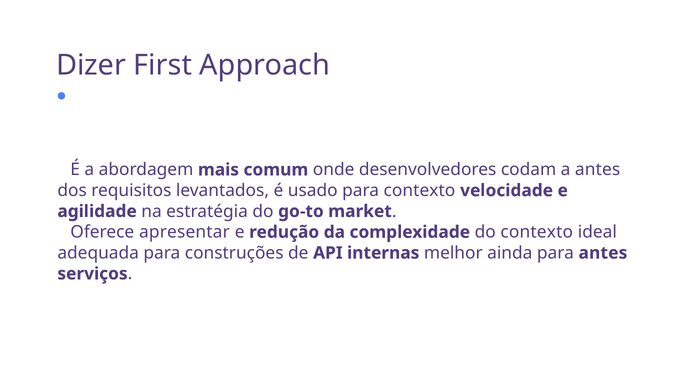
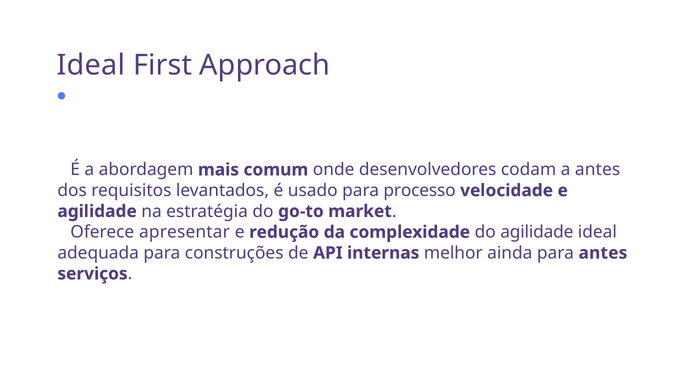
Dizer: Dizer -> Ideal (91, 65)
para contexto: contexto -> processo (420, 190)
do contexto: contexto -> agilidade (537, 232)
